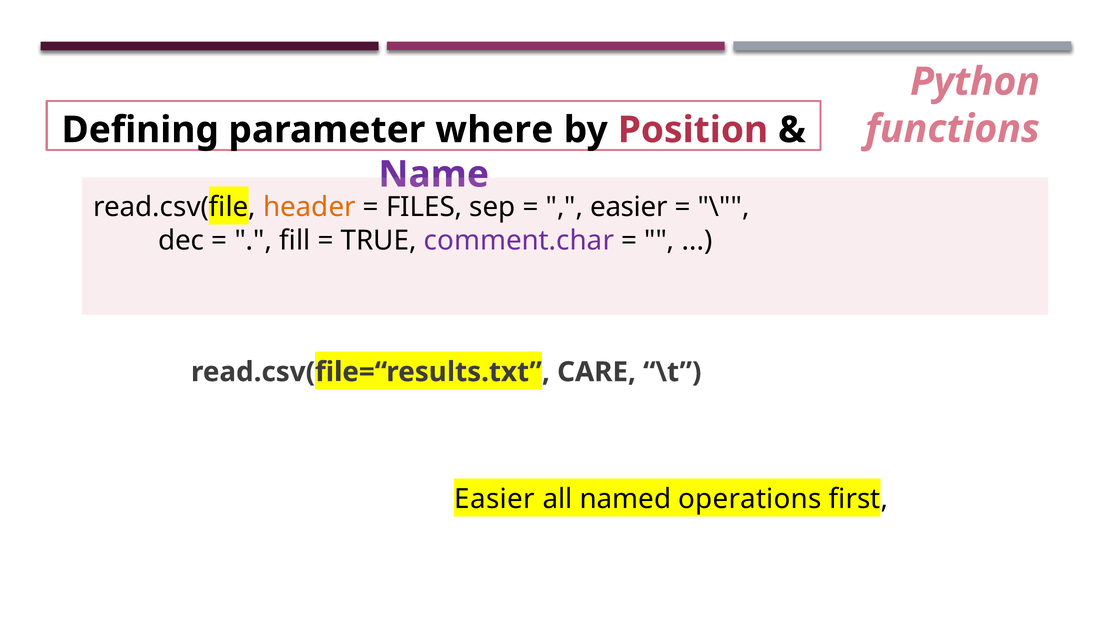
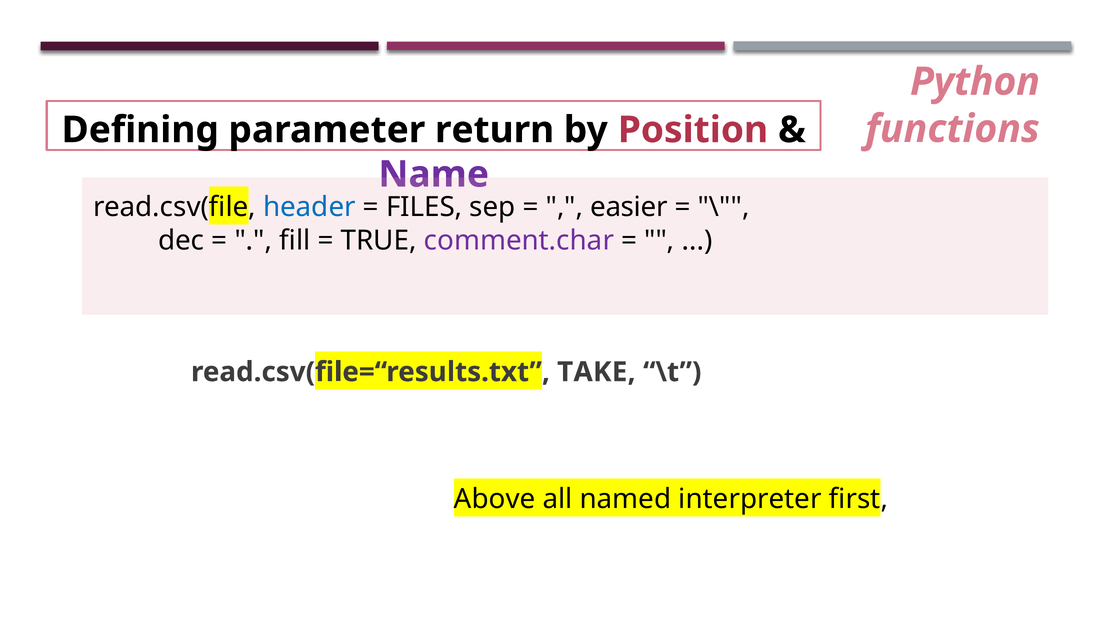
where: where -> return (495, 130)
header colour: orange -> blue (309, 207)
CARE: CARE -> TAKE (596, 372)
Easier: Easier -> Above (495, 499)
operations: operations -> interpreter (750, 499)
